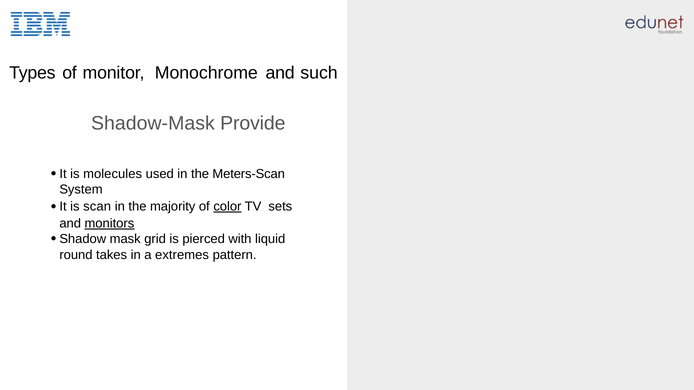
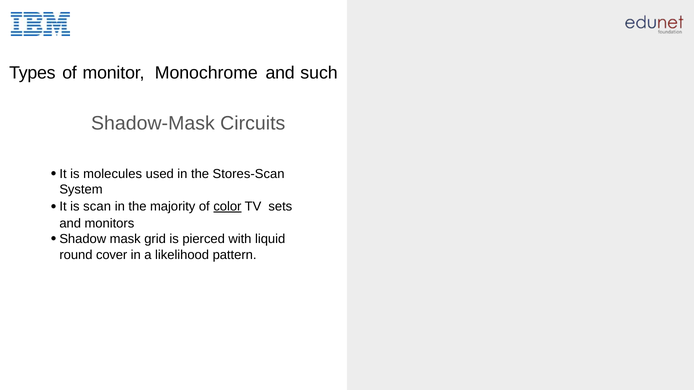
Provide: Provide -> Circuits (253, 123)
Meters-Scan: Meters-Scan -> Stores-Scan (249, 174)
monitors underline: present -> none (109, 224)
takes: takes -> cover (112, 255)
extremes: extremes -> likelihood (182, 255)
